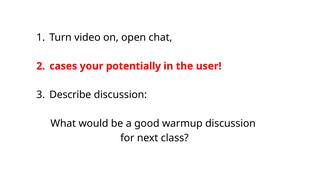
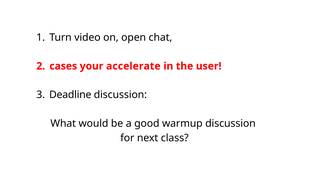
potentially: potentially -> accelerate (133, 66)
Describe: Describe -> Deadline (70, 95)
